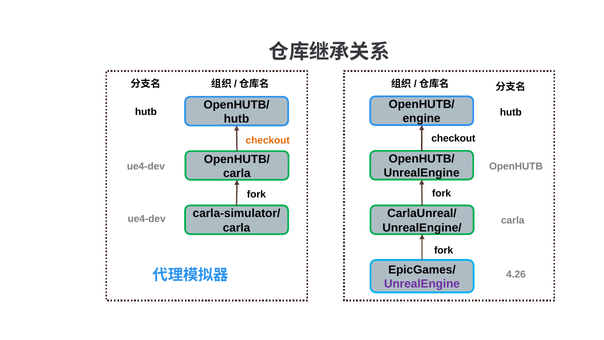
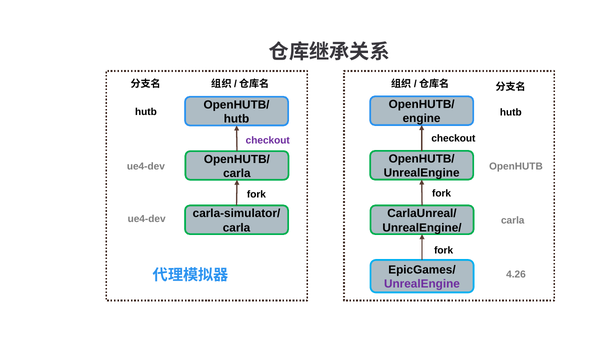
checkout colour: orange -> purple (268, 140)
